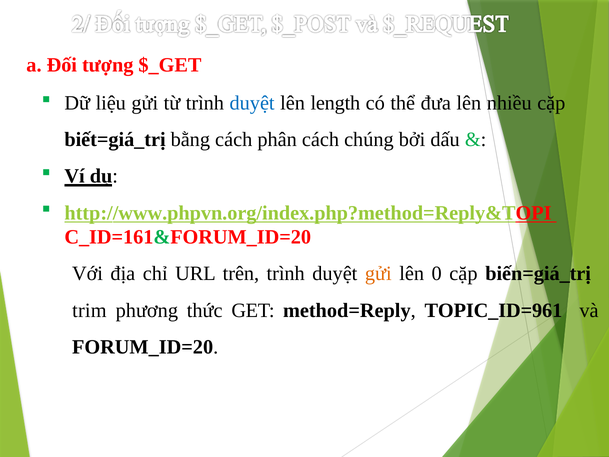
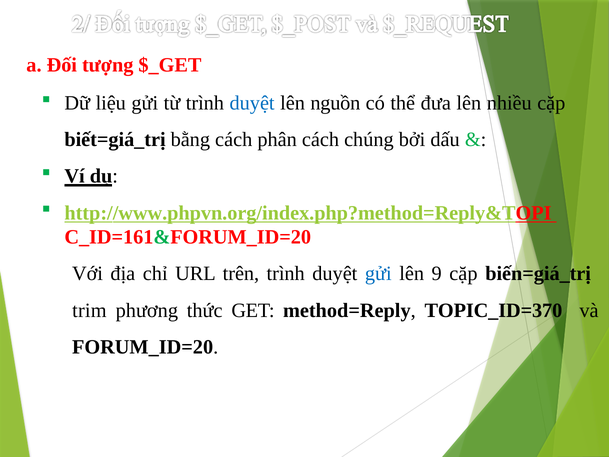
length: length -> nguồn (335, 103)
gửi colour: orange -> blue (378, 274)
0: 0 -> 9 (437, 274)
TOPIC_ID=961: TOPIC_ID=961 -> TOPIC_ID=370 (493, 310)
